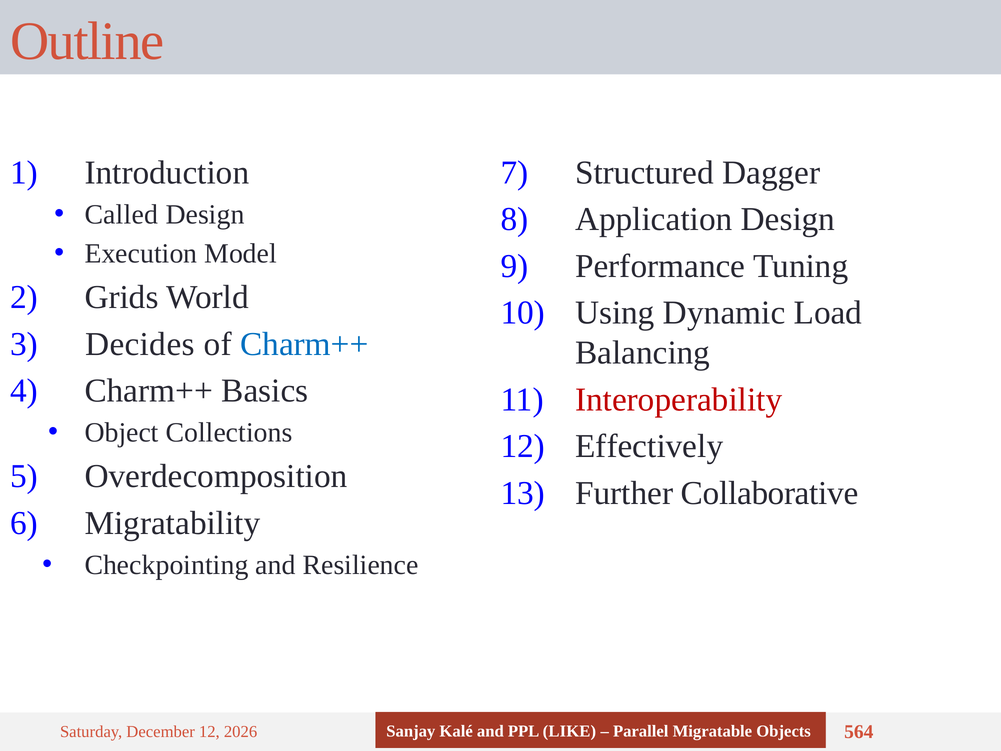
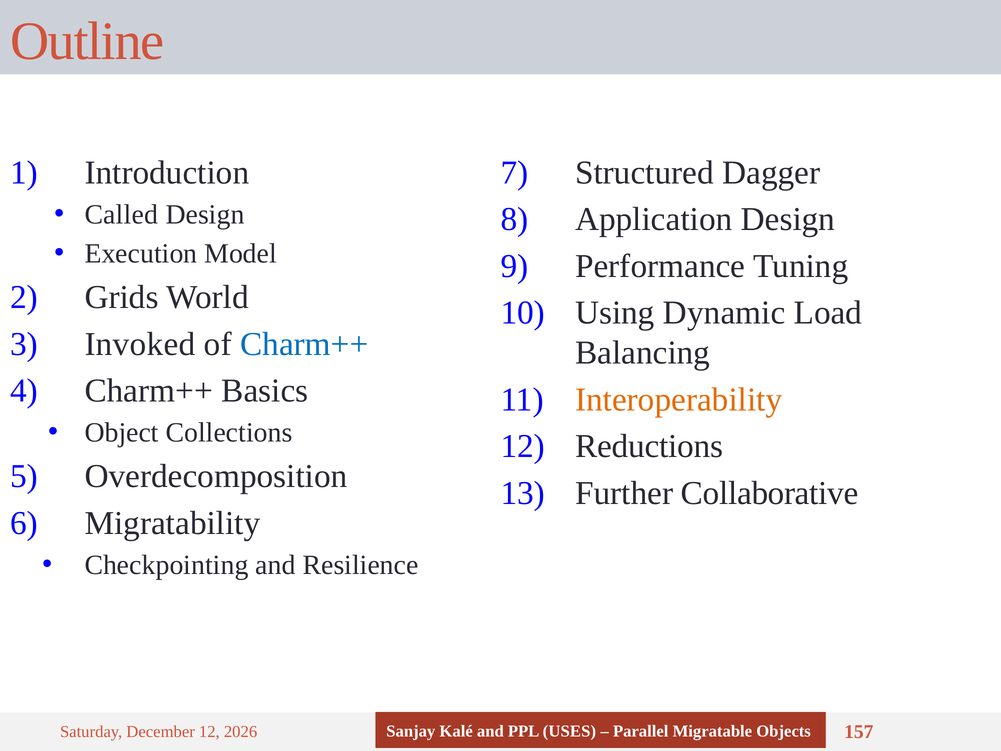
Decides: Decides -> Invoked (140, 344)
Interoperability colour: red -> orange (679, 399)
Effectively: Effectively -> Reductions (649, 446)
LIKE: LIKE -> USES (569, 731)
564: 564 -> 157 (859, 732)
